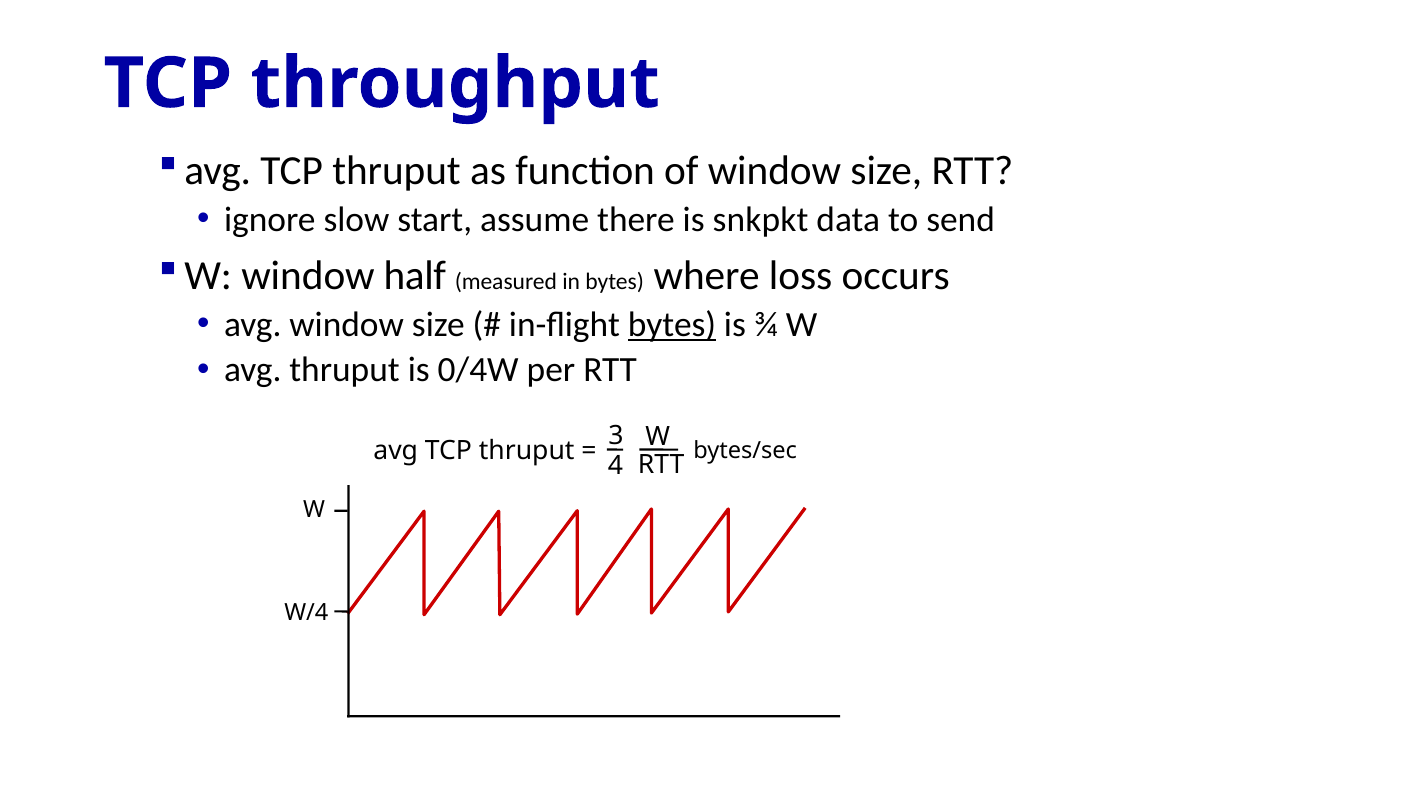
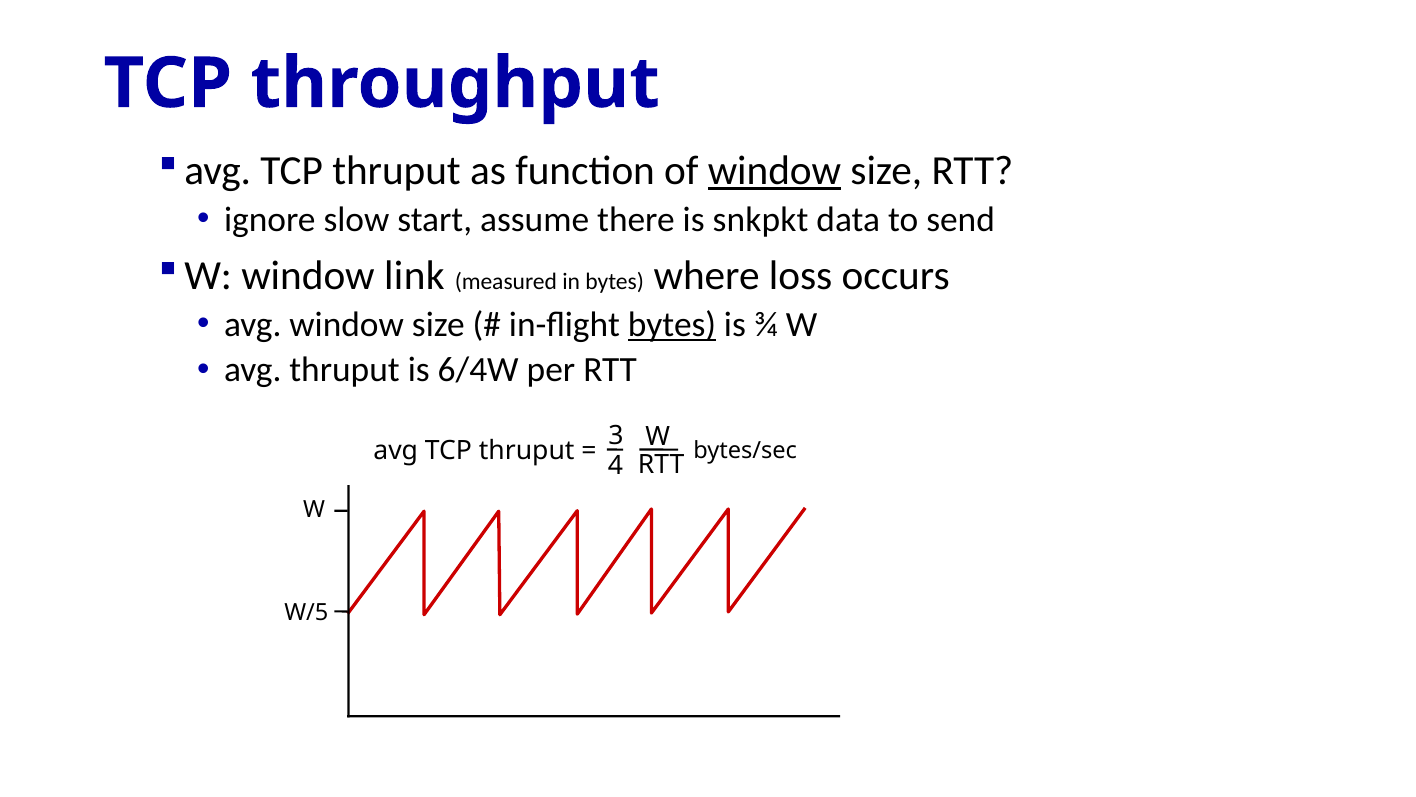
window underline: none -> present (774, 171)
half: half -> link (414, 276)
0/4W: 0/4W -> 6/4W (478, 370)
W/4: W/4 -> W/5 (306, 612)
